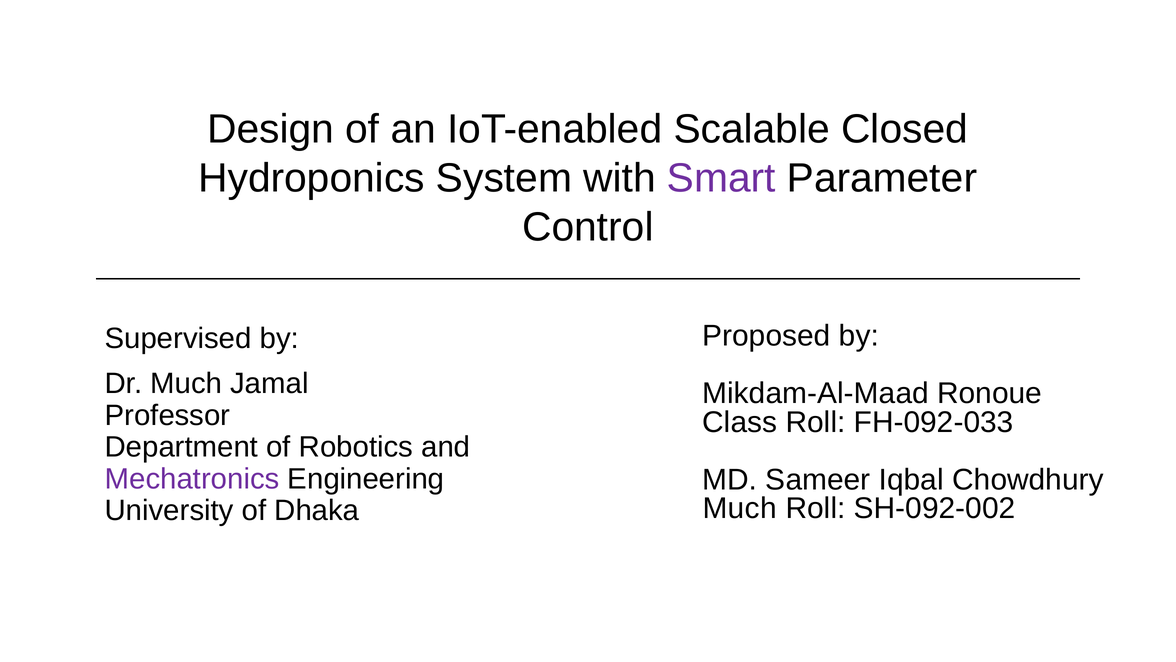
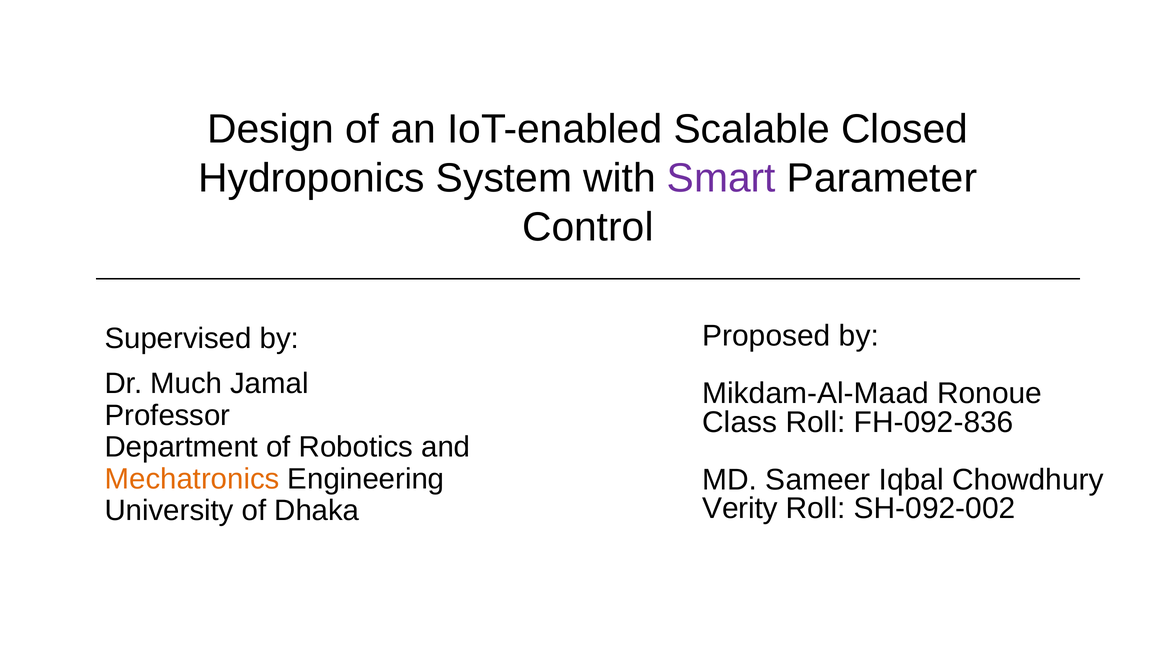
FH-092-033: FH-092-033 -> FH-092-836 (934, 422)
Mechatronics colour: purple -> orange (192, 479)
Much: Much -> Verity (740, 508)
